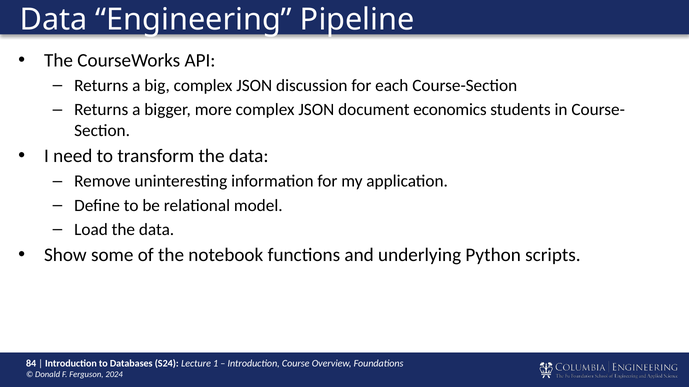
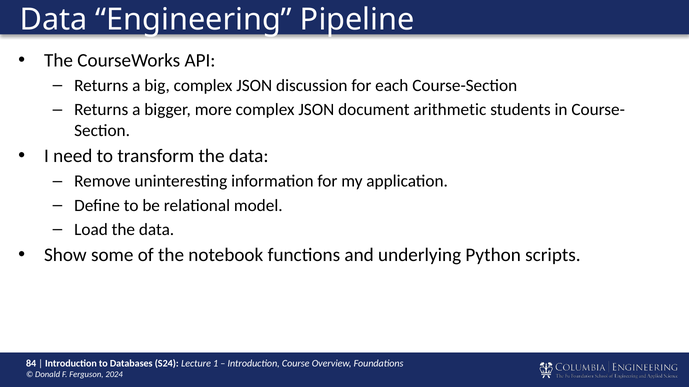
economics: economics -> arithmetic (450, 110)
